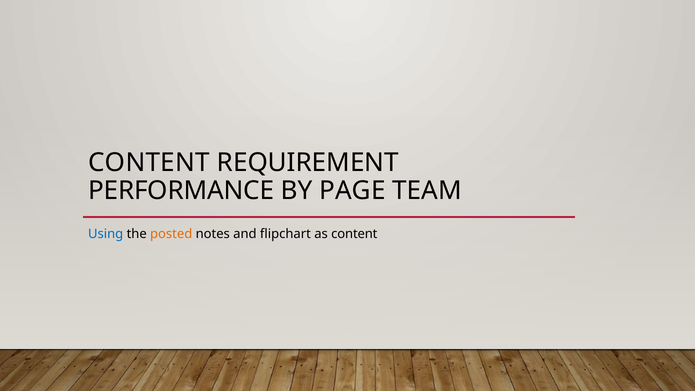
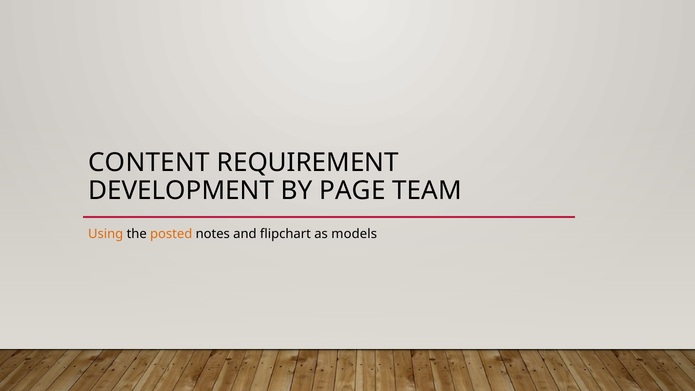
PERFORMANCE: PERFORMANCE -> DEVELOPMENT (181, 191)
Using colour: blue -> orange (106, 234)
as content: content -> models (354, 234)
